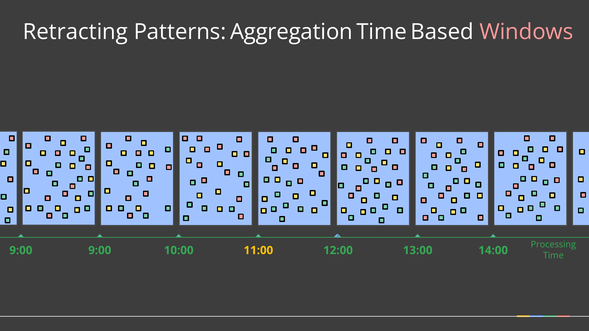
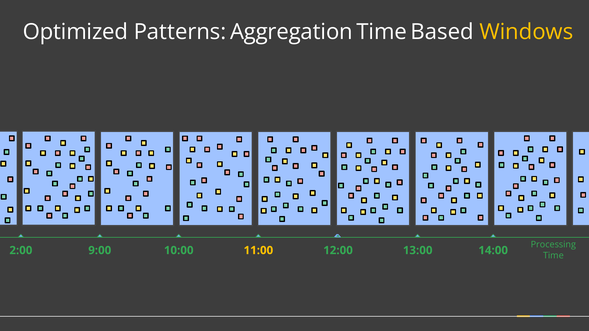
Retracting: Retracting -> Optimized (75, 32)
Windows colour: pink -> yellow (526, 32)
9:00: 9:00 -> 2:00 (21, 251)
